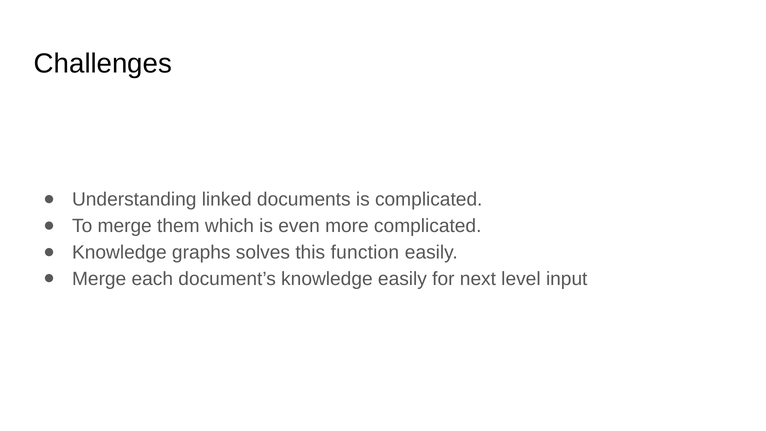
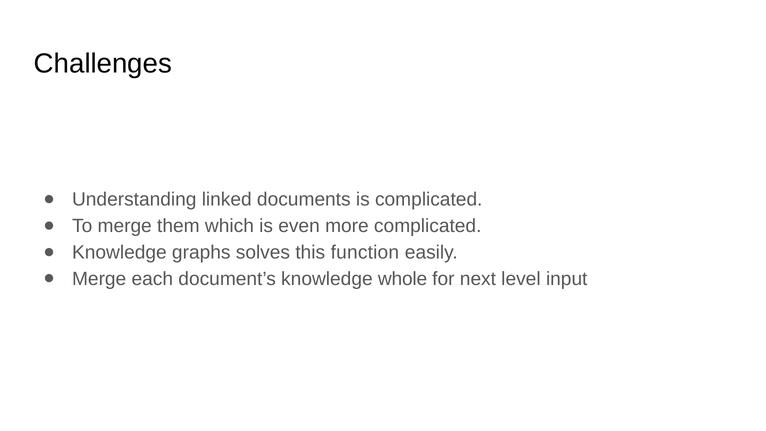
knowledge easily: easily -> whole (403, 279)
